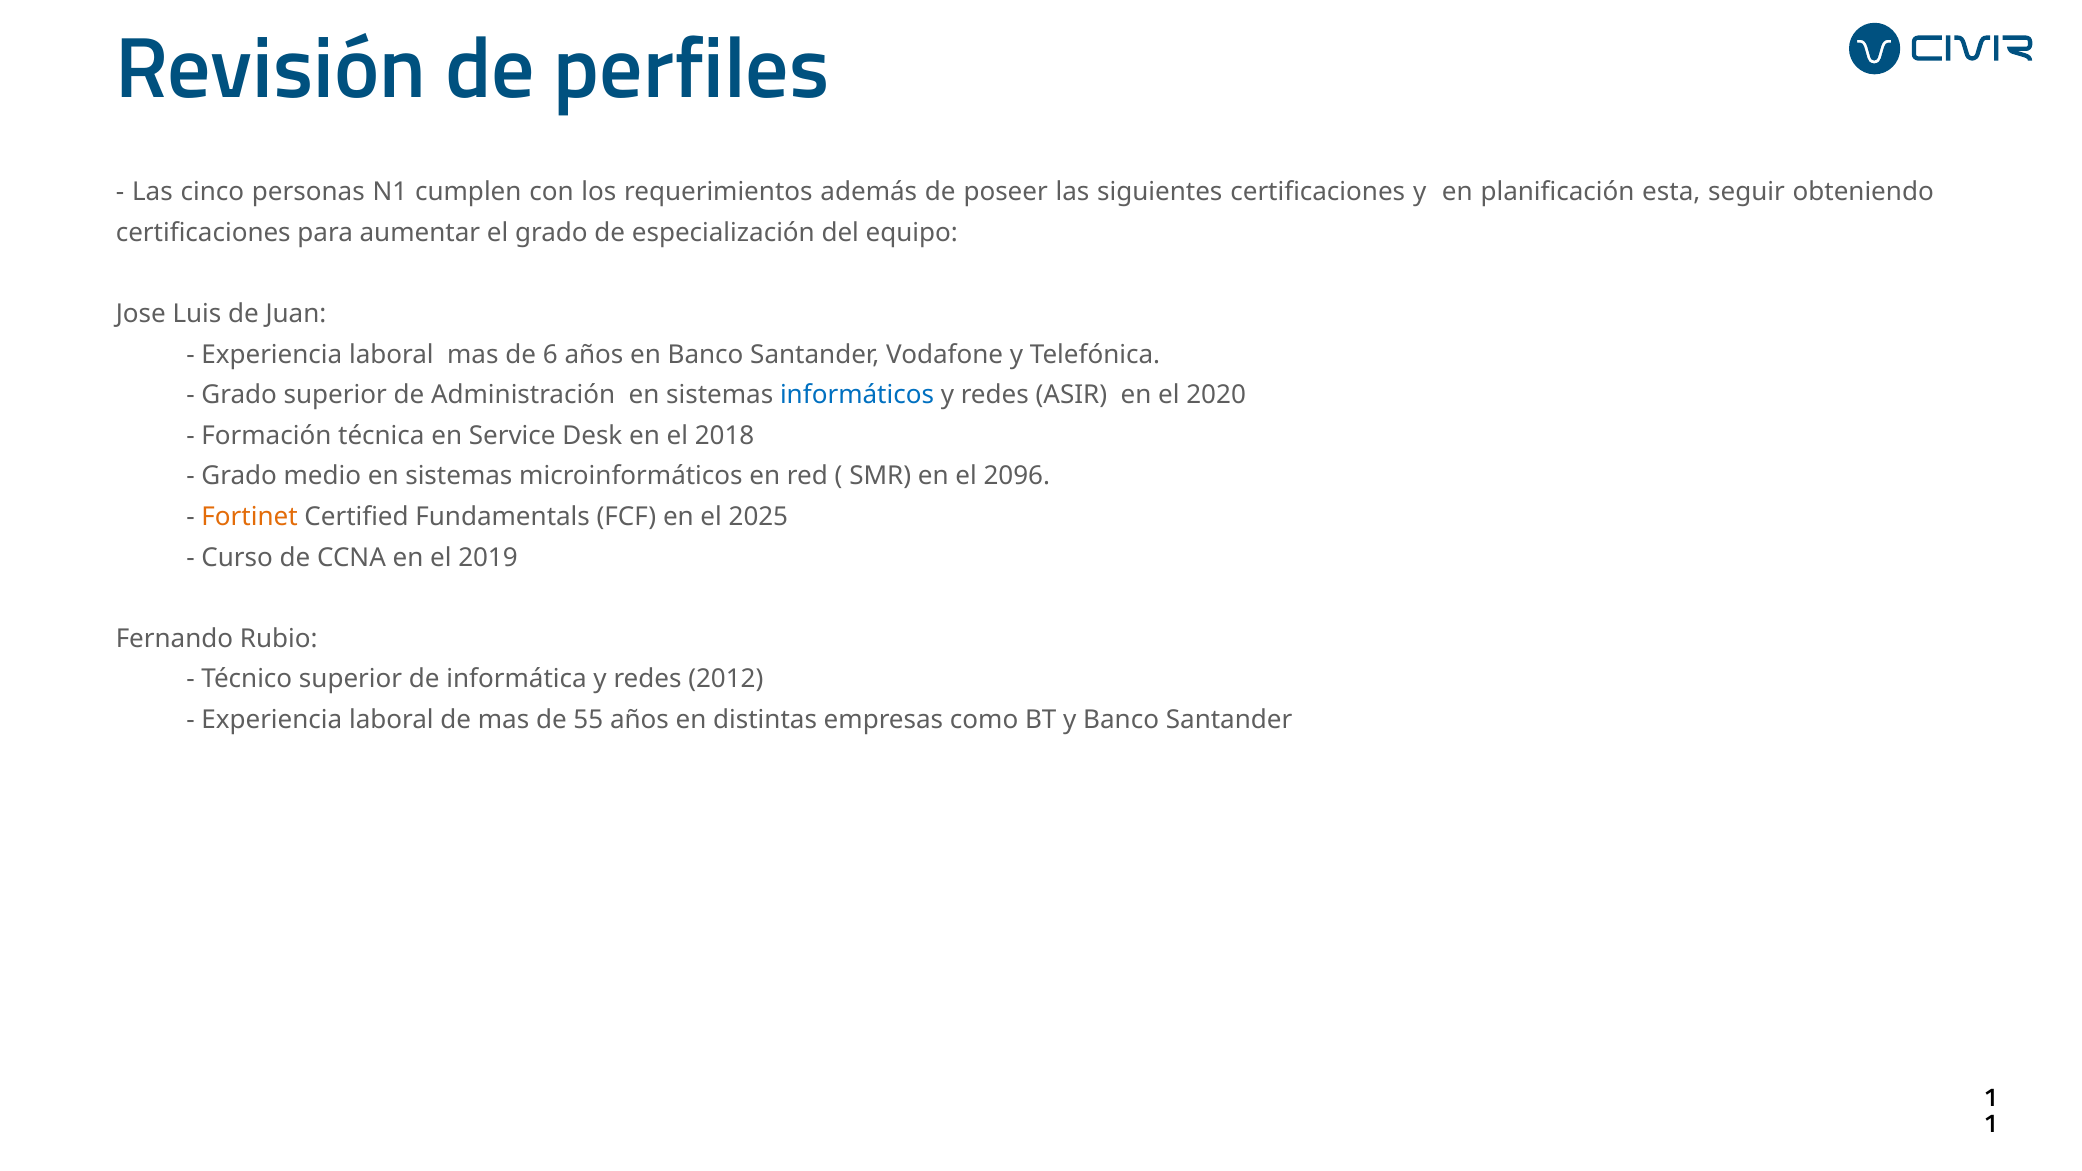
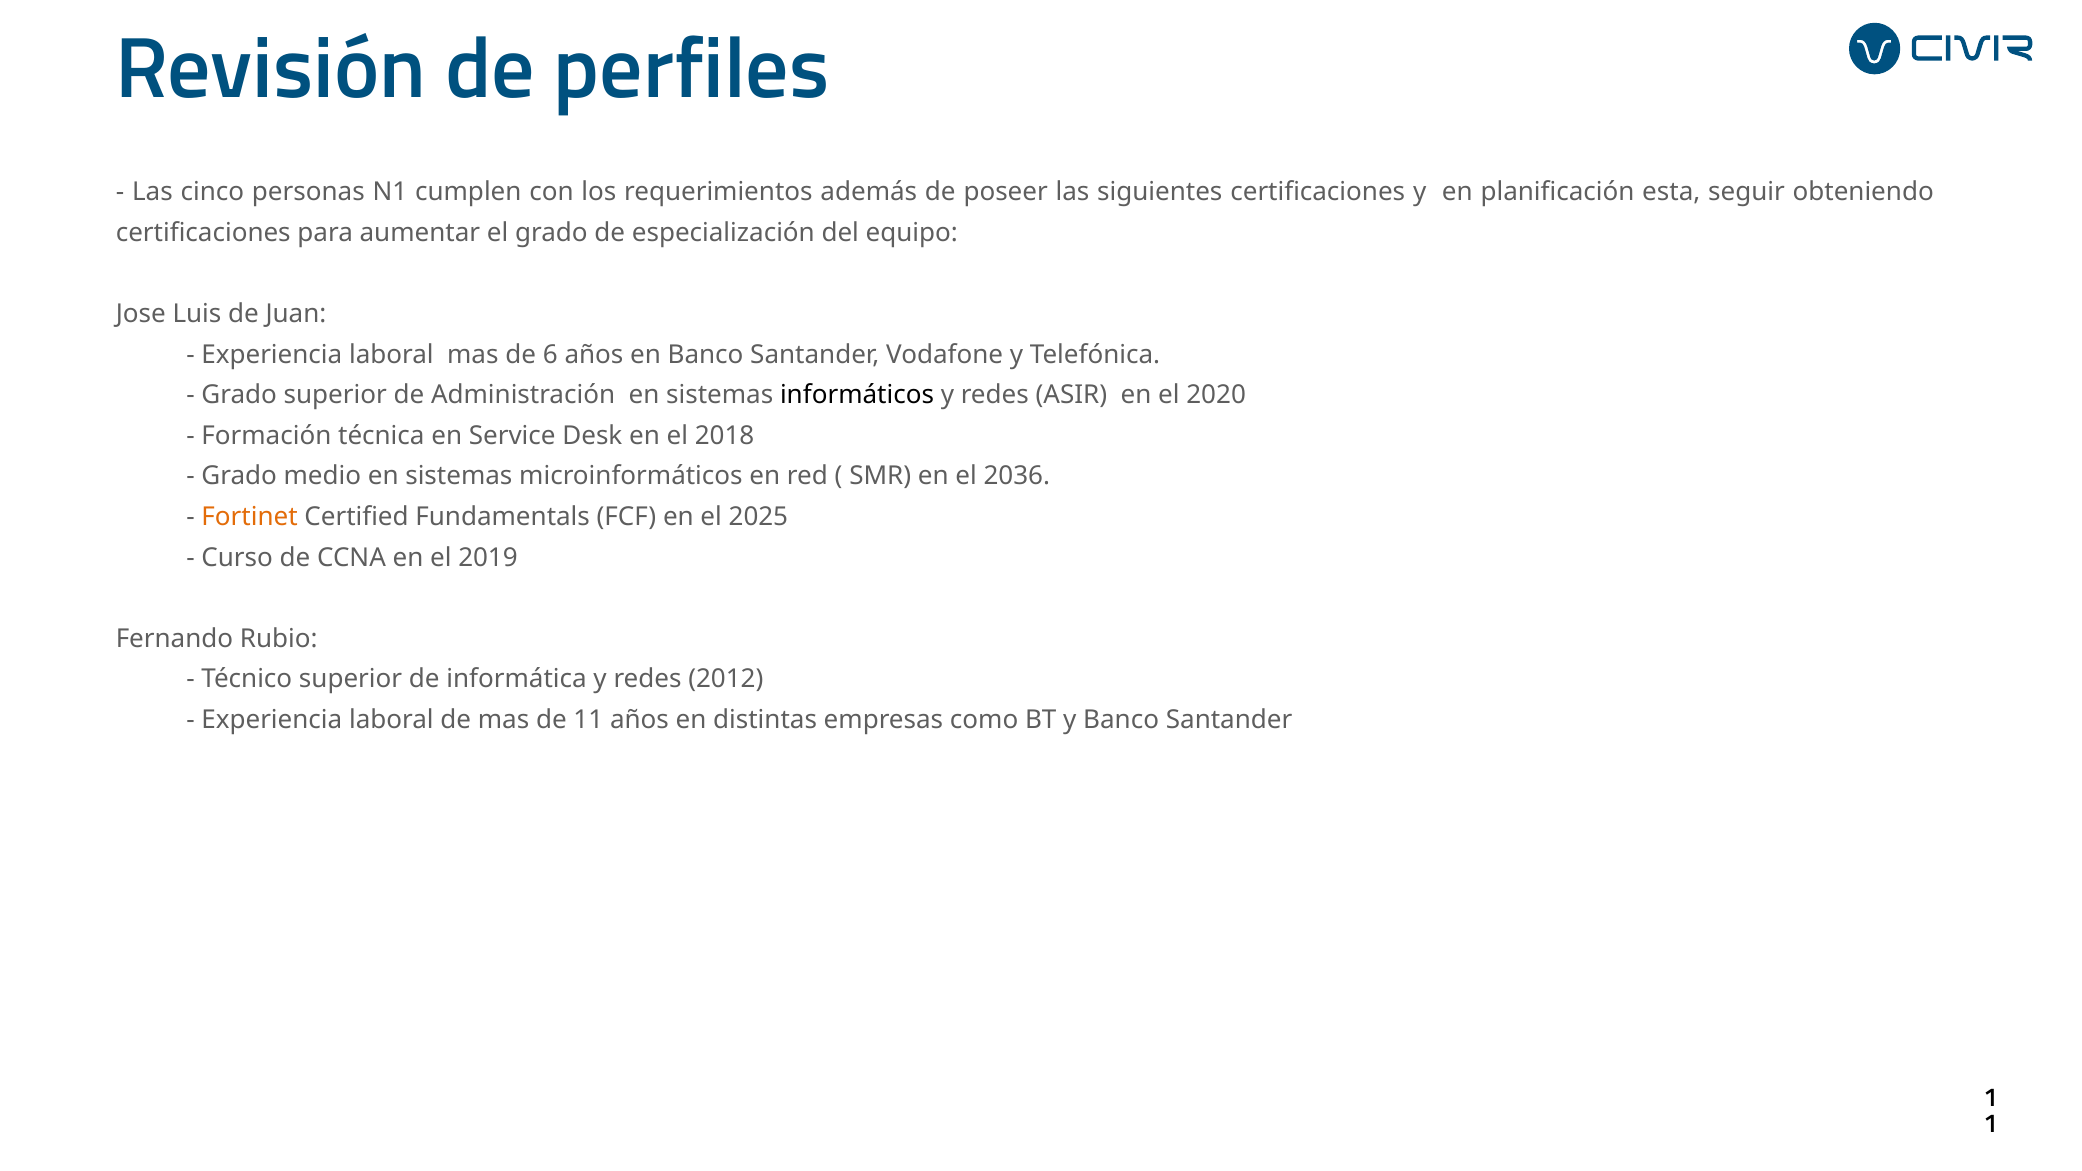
informáticos colour: blue -> black (857, 395)
2096: 2096 -> 2036 (1017, 476)
55: 55 -> 11 (588, 720)
